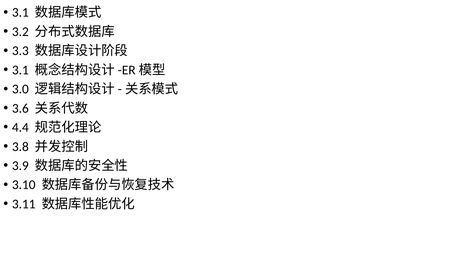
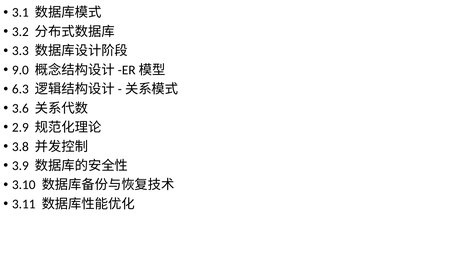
3.1: 3.1 -> 9.0 (20, 70)
3.0: 3.0 -> 6.3 (20, 89)
4.4: 4.4 -> 2.9 (20, 127)
